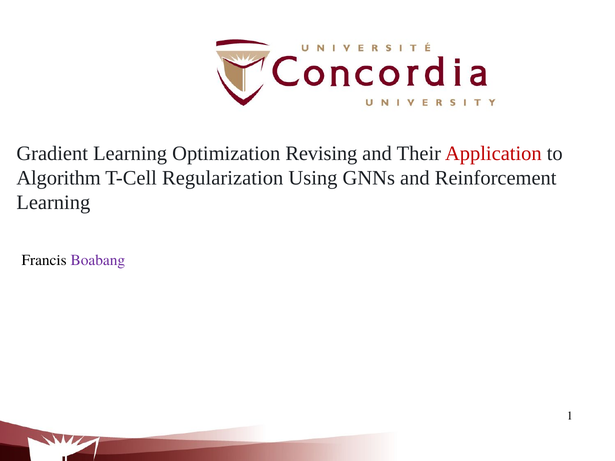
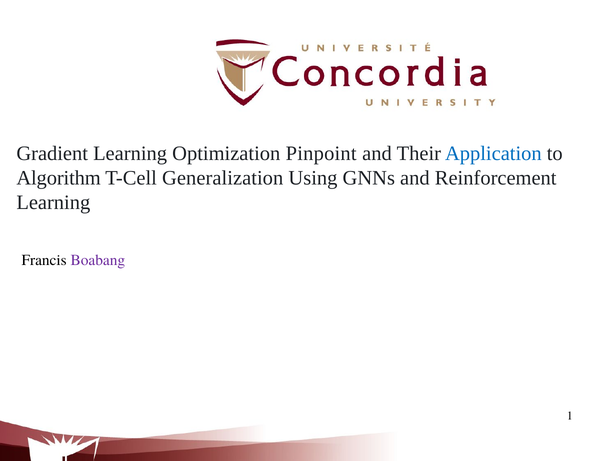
Revising: Revising -> Pinpoint (321, 153)
Application colour: red -> blue (493, 153)
Regularization: Regularization -> Generalization (223, 178)
